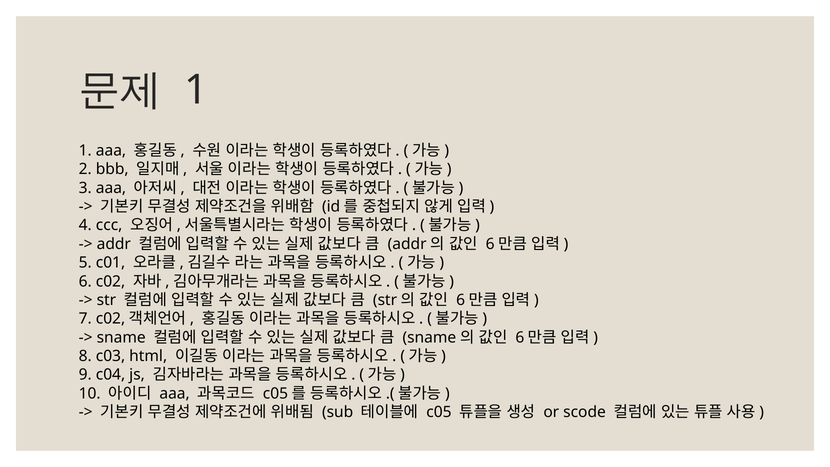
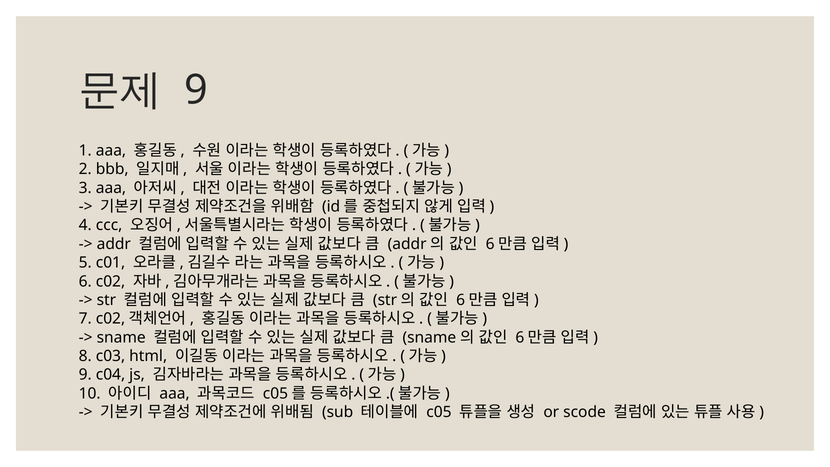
1: 1 -> 9 (196, 90)
